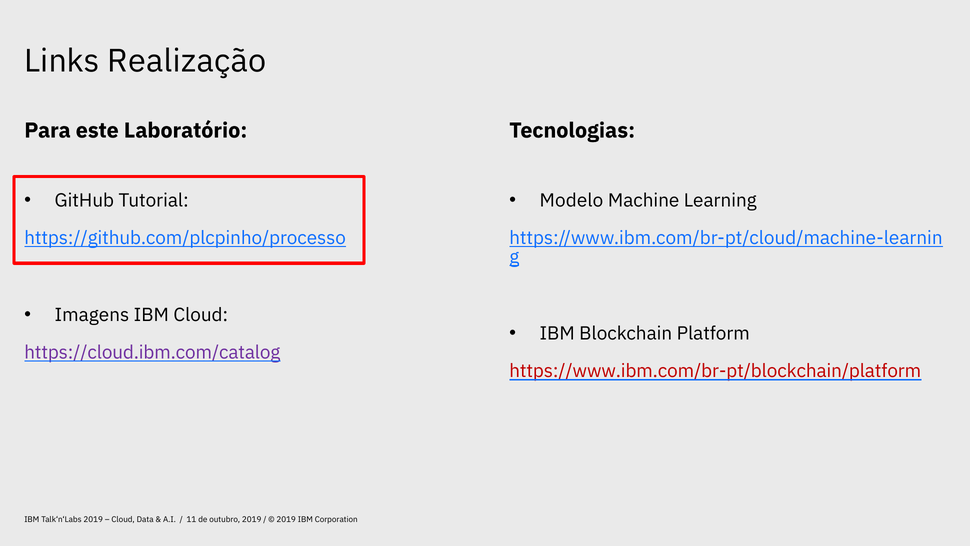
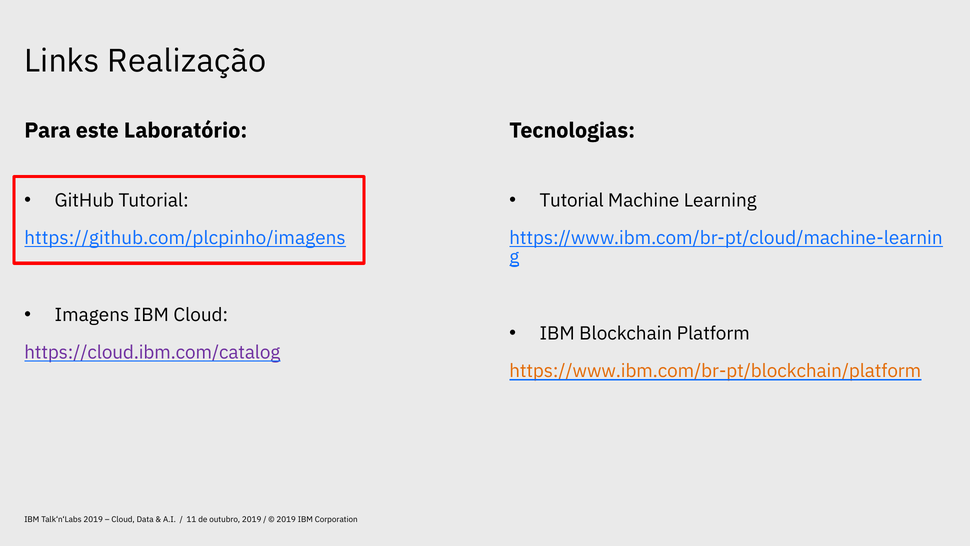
Modelo: Modelo -> Tutorial (572, 200)
https://github.com/plcpinho/processo: https://github.com/plcpinho/processo -> https://github.com/plcpinho/imagens (185, 238)
https://www.ibm.com/br-pt/blockchain/platform colour: red -> orange (715, 371)
